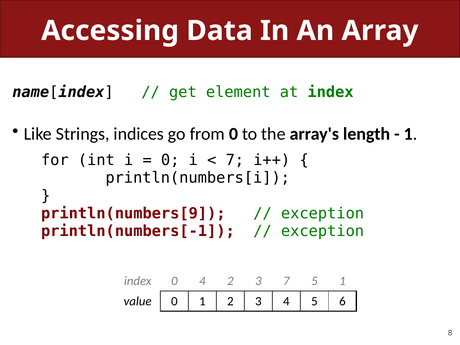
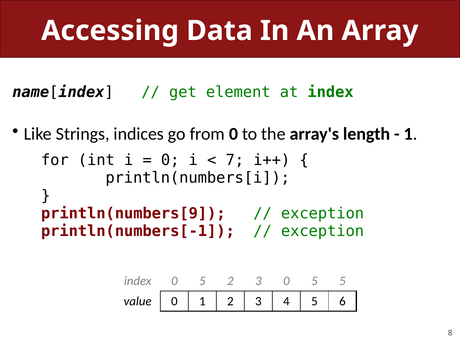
index 0 4: 4 -> 5 (202, 281)
3 7: 7 -> 0 (286, 281)
5 1: 1 -> 5 (342, 281)
